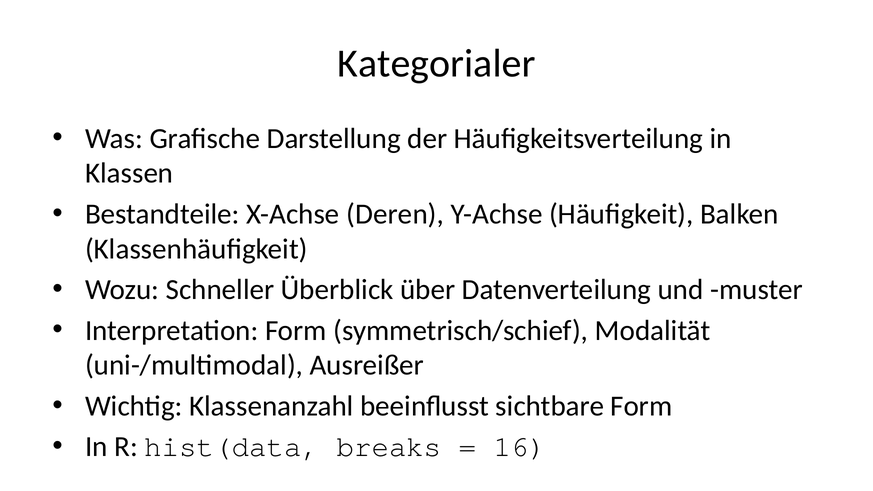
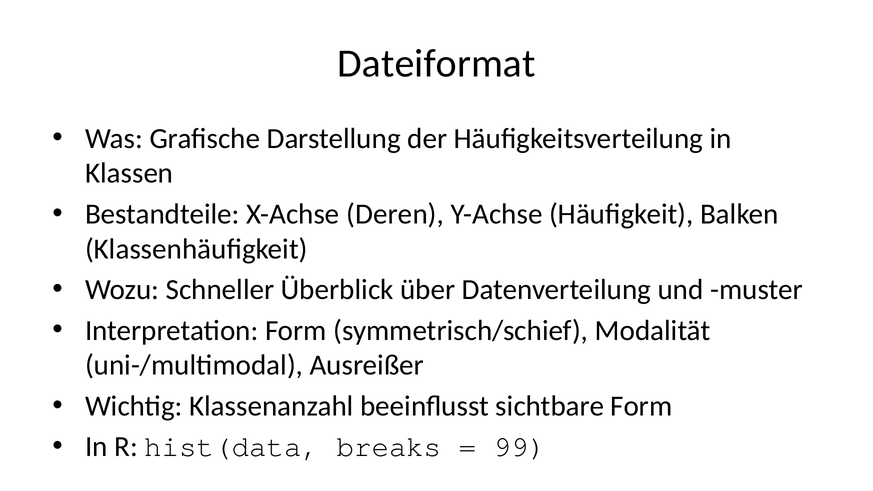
Kategorialer: Kategorialer -> Dateiformat (436, 63)
16: 16 -> 99 (520, 447)
